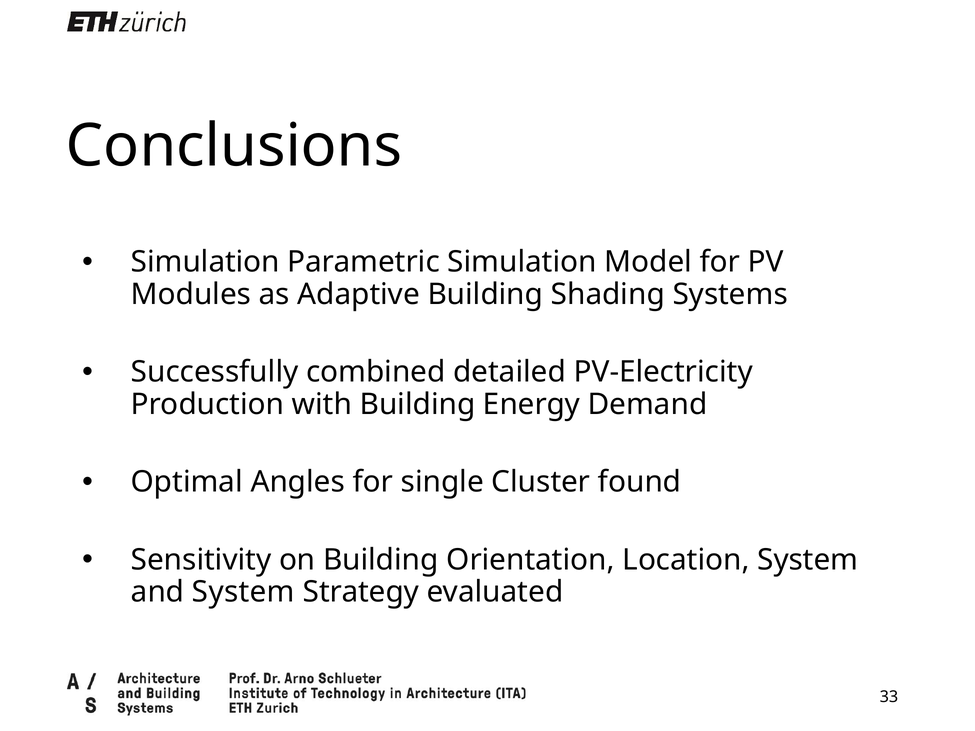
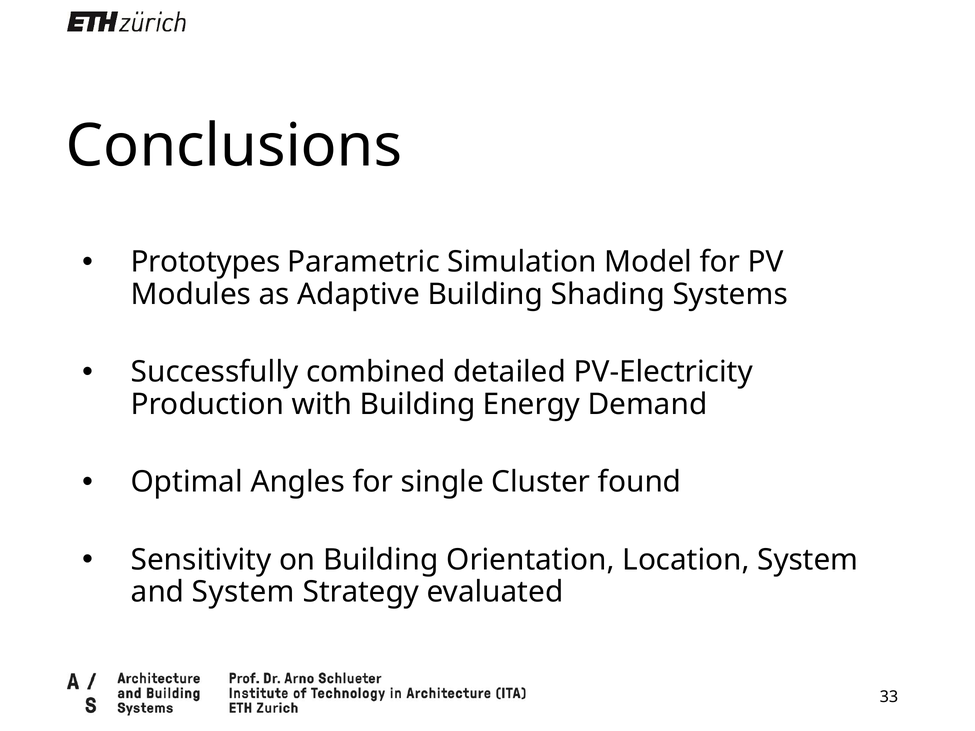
Simulation: Simulation -> Prototypes (205, 262)
